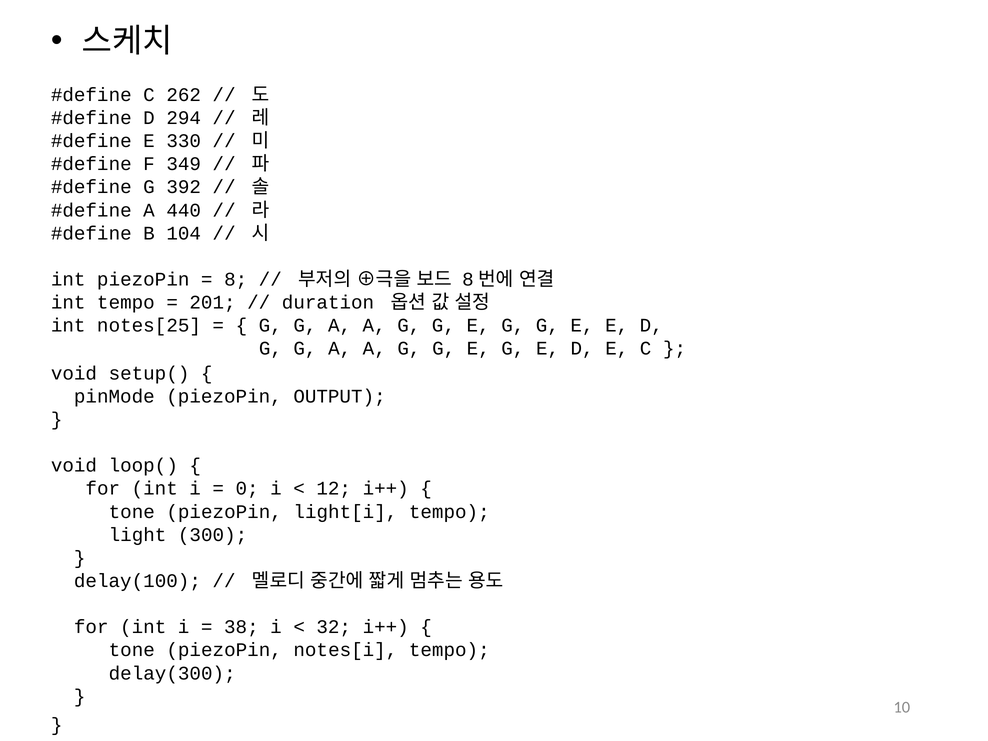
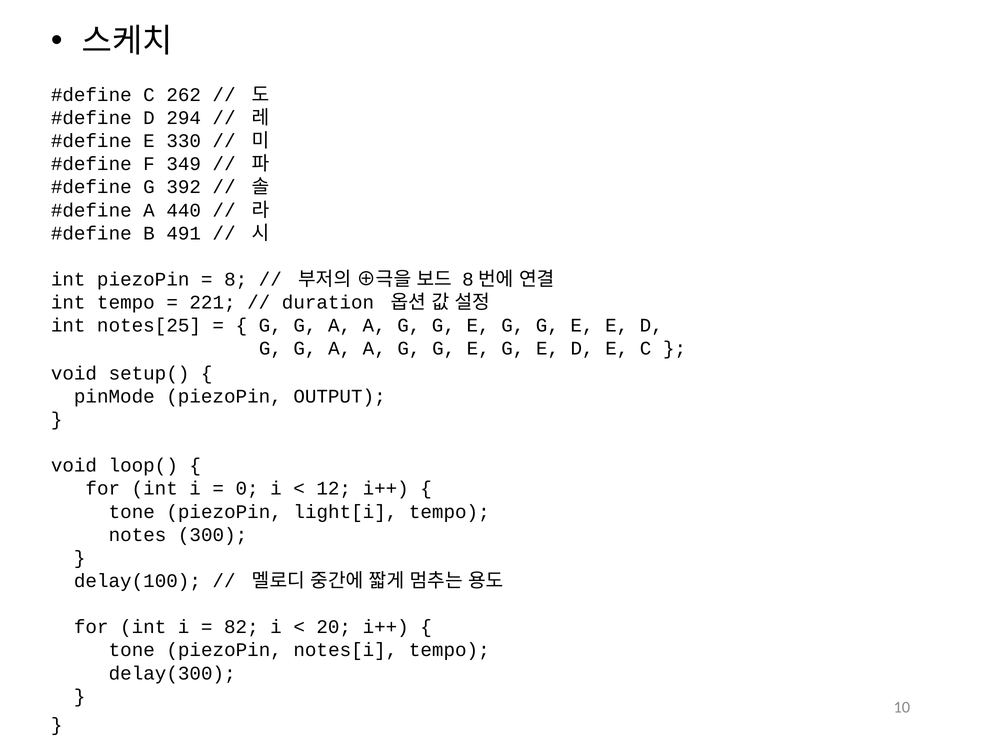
104: 104 -> 491 (184, 233)
201: 201 -> 221 (213, 302)
light: light -> notes (138, 535)
38: 38 -> 82 (241, 627)
32: 32 -> 20 (334, 627)
